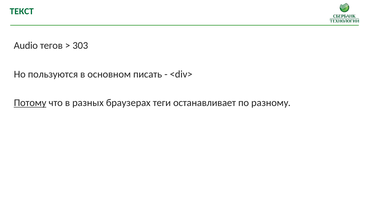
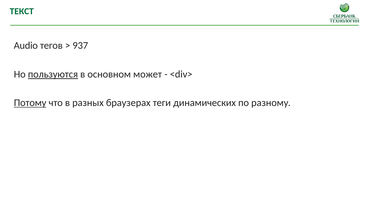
303: 303 -> 937 (80, 46)
пользуются underline: none -> present (53, 74)
писать: писать -> может (148, 74)
останавливает: останавливает -> динамических (205, 103)
